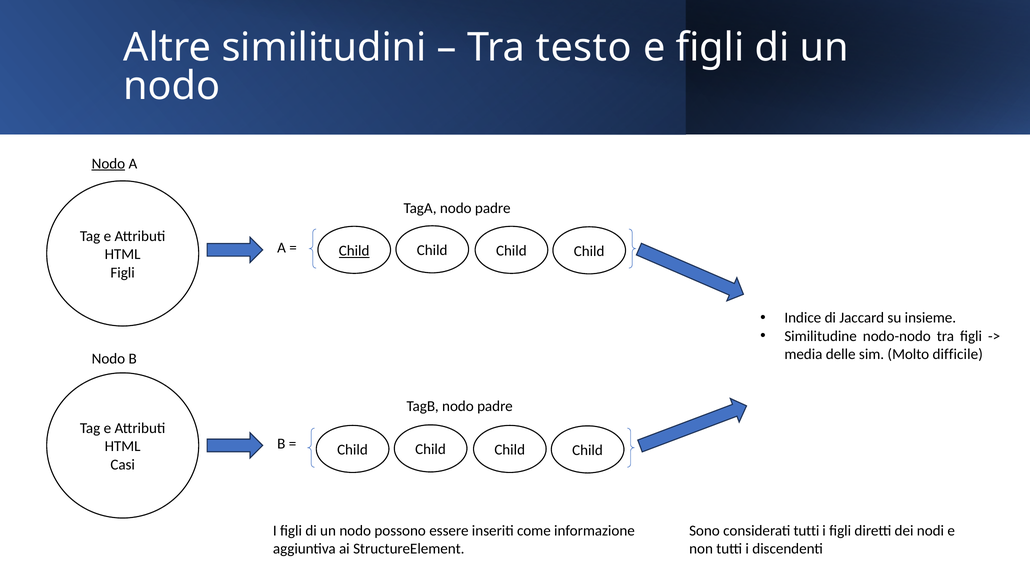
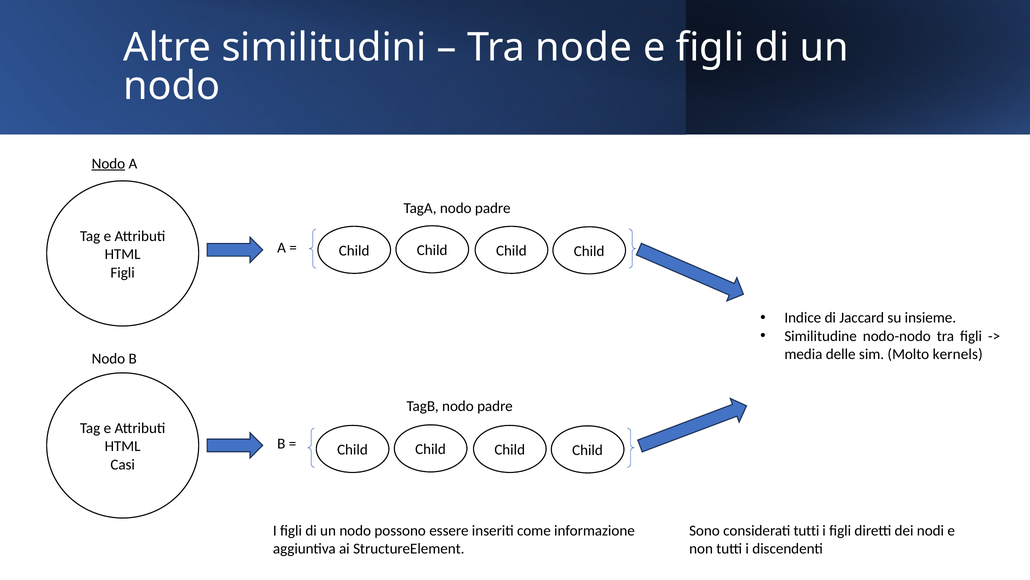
testo: testo -> node (584, 48)
Child underline: present -> none (354, 251)
difficile: difficile -> kernels (958, 354)
